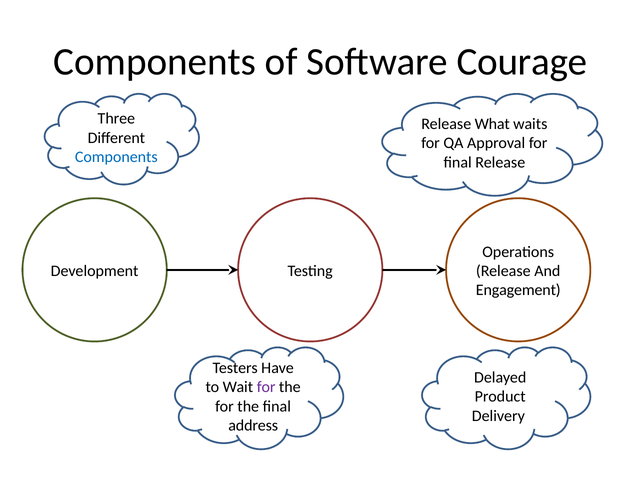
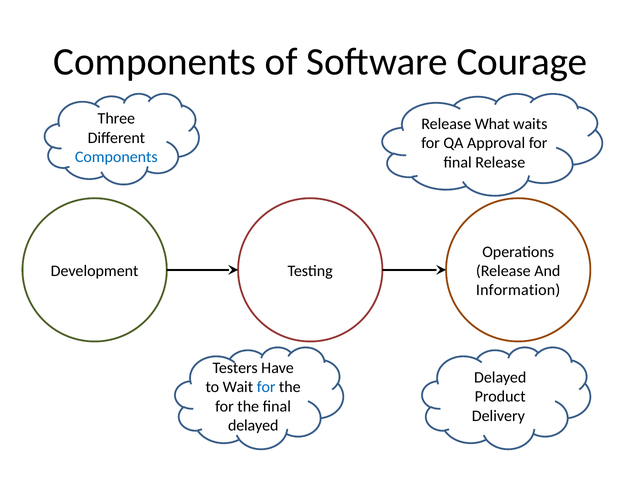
Engagement: Engagement -> Information (518, 291)
for colour: purple -> blue (266, 388)
address: address -> delayed (253, 426)
